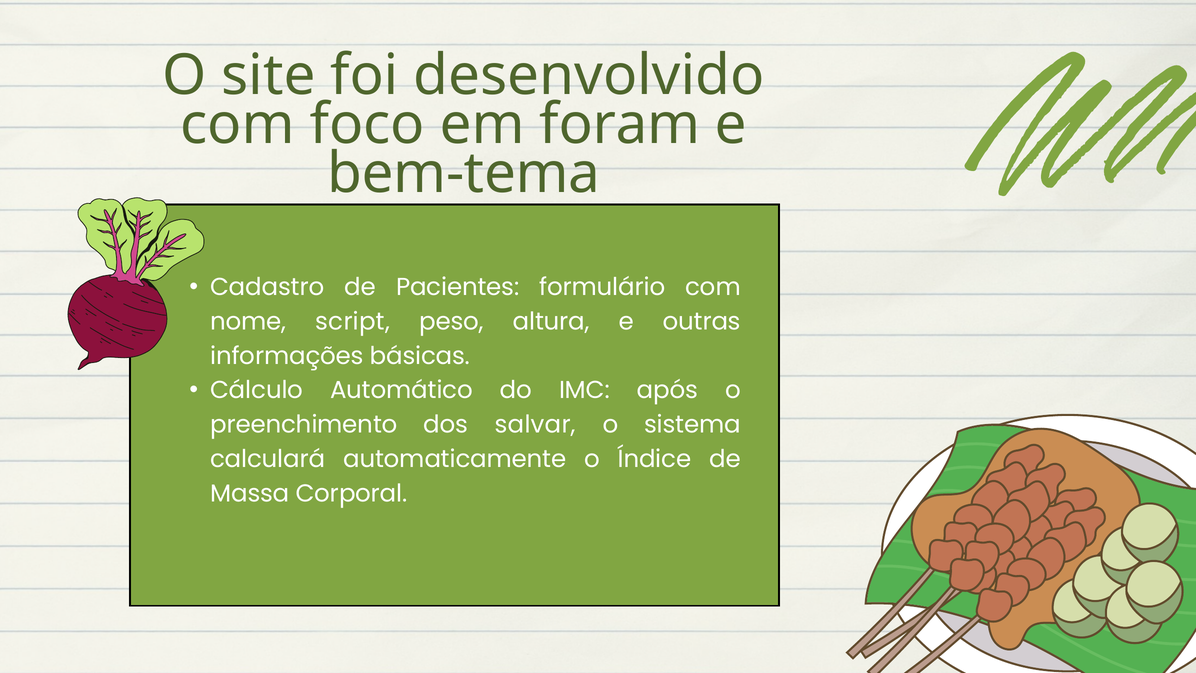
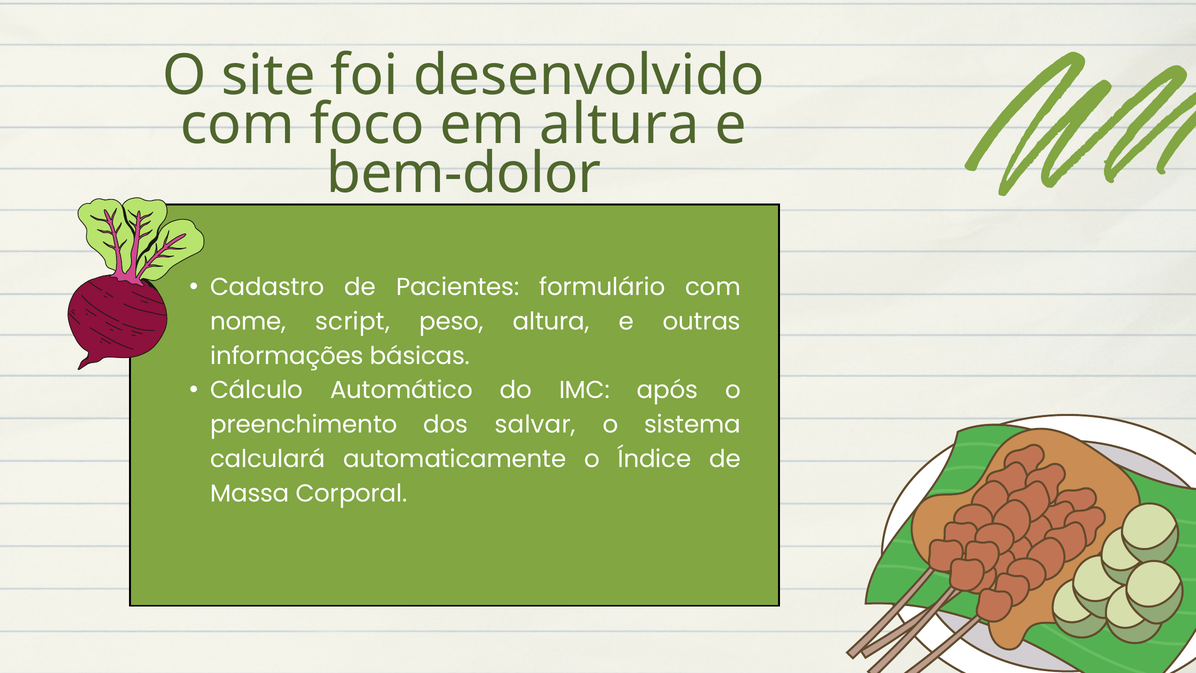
em foram: foram -> altura (619, 125)
bem-tema: bem-tema -> bem-dolor (464, 173)
